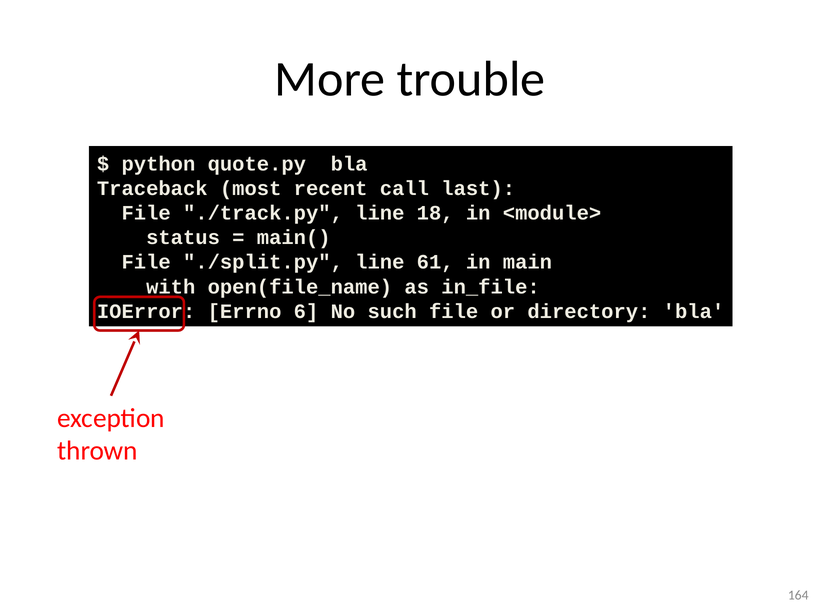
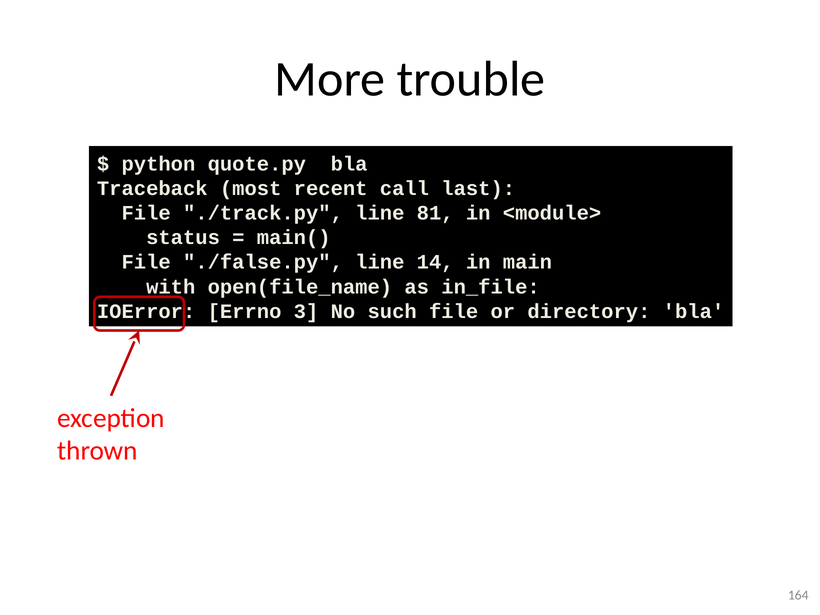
18: 18 -> 81 (435, 213)
./split.py: ./split.py -> ./false.py (263, 262)
61: 61 -> 14 (435, 262)
6: 6 -> 3 (306, 311)
